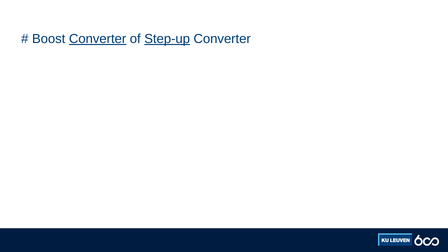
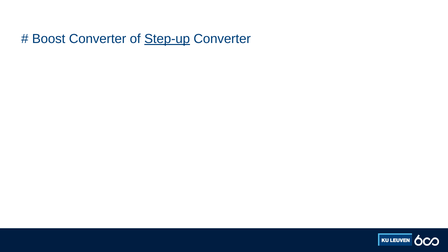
Converter underline: present -> none (98, 39)
